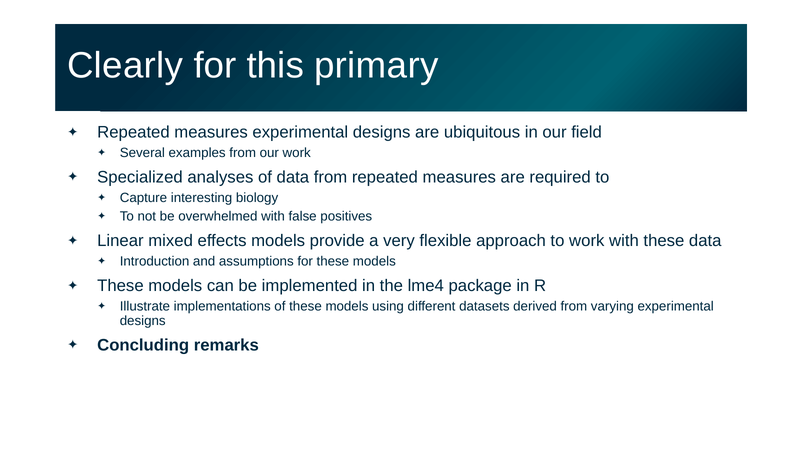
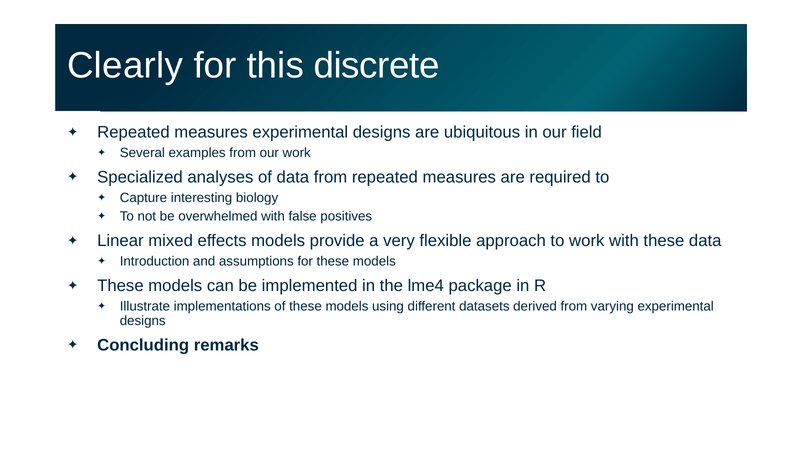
primary: primary -> discrete (377, 66)
